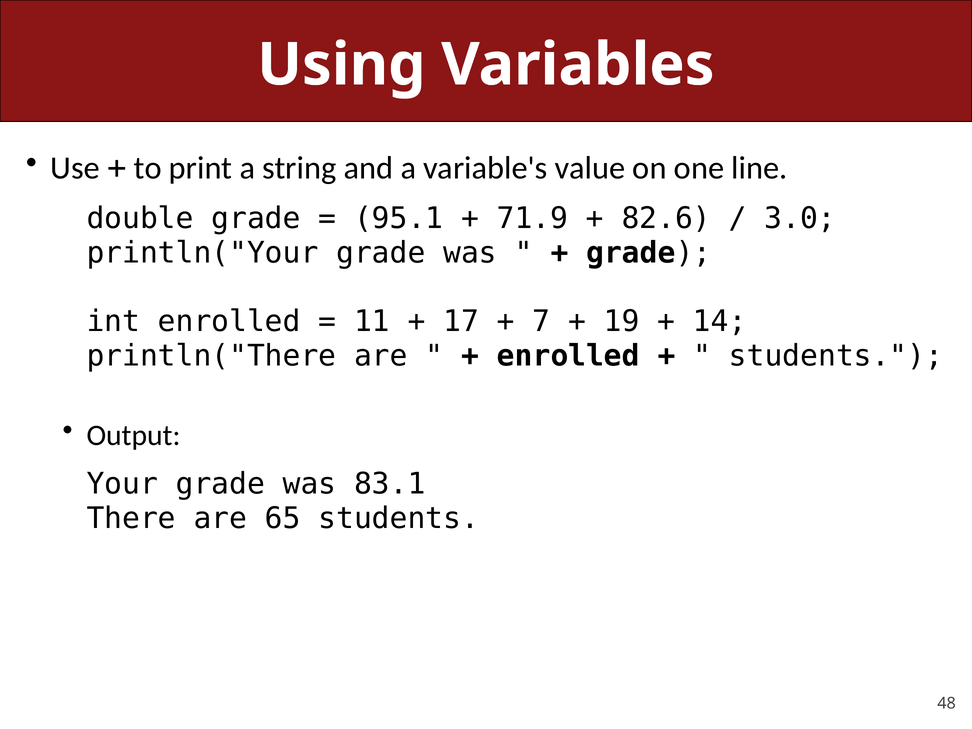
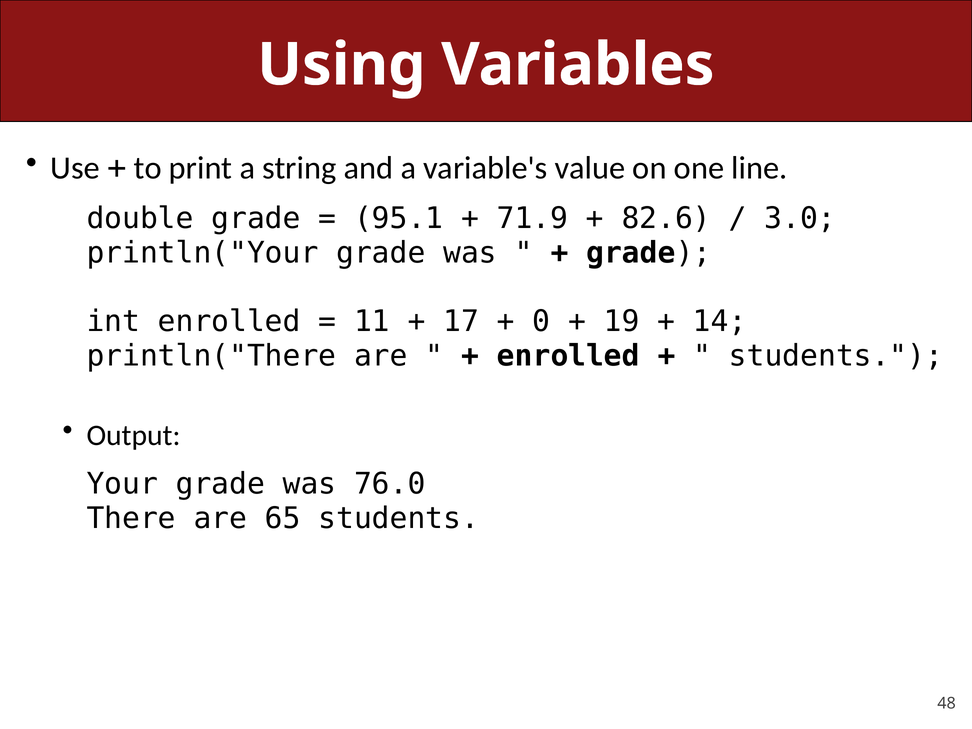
7: 7 -> 0 (541, 322)
83.1: 83.1 -> 76.0 (390, 484)
